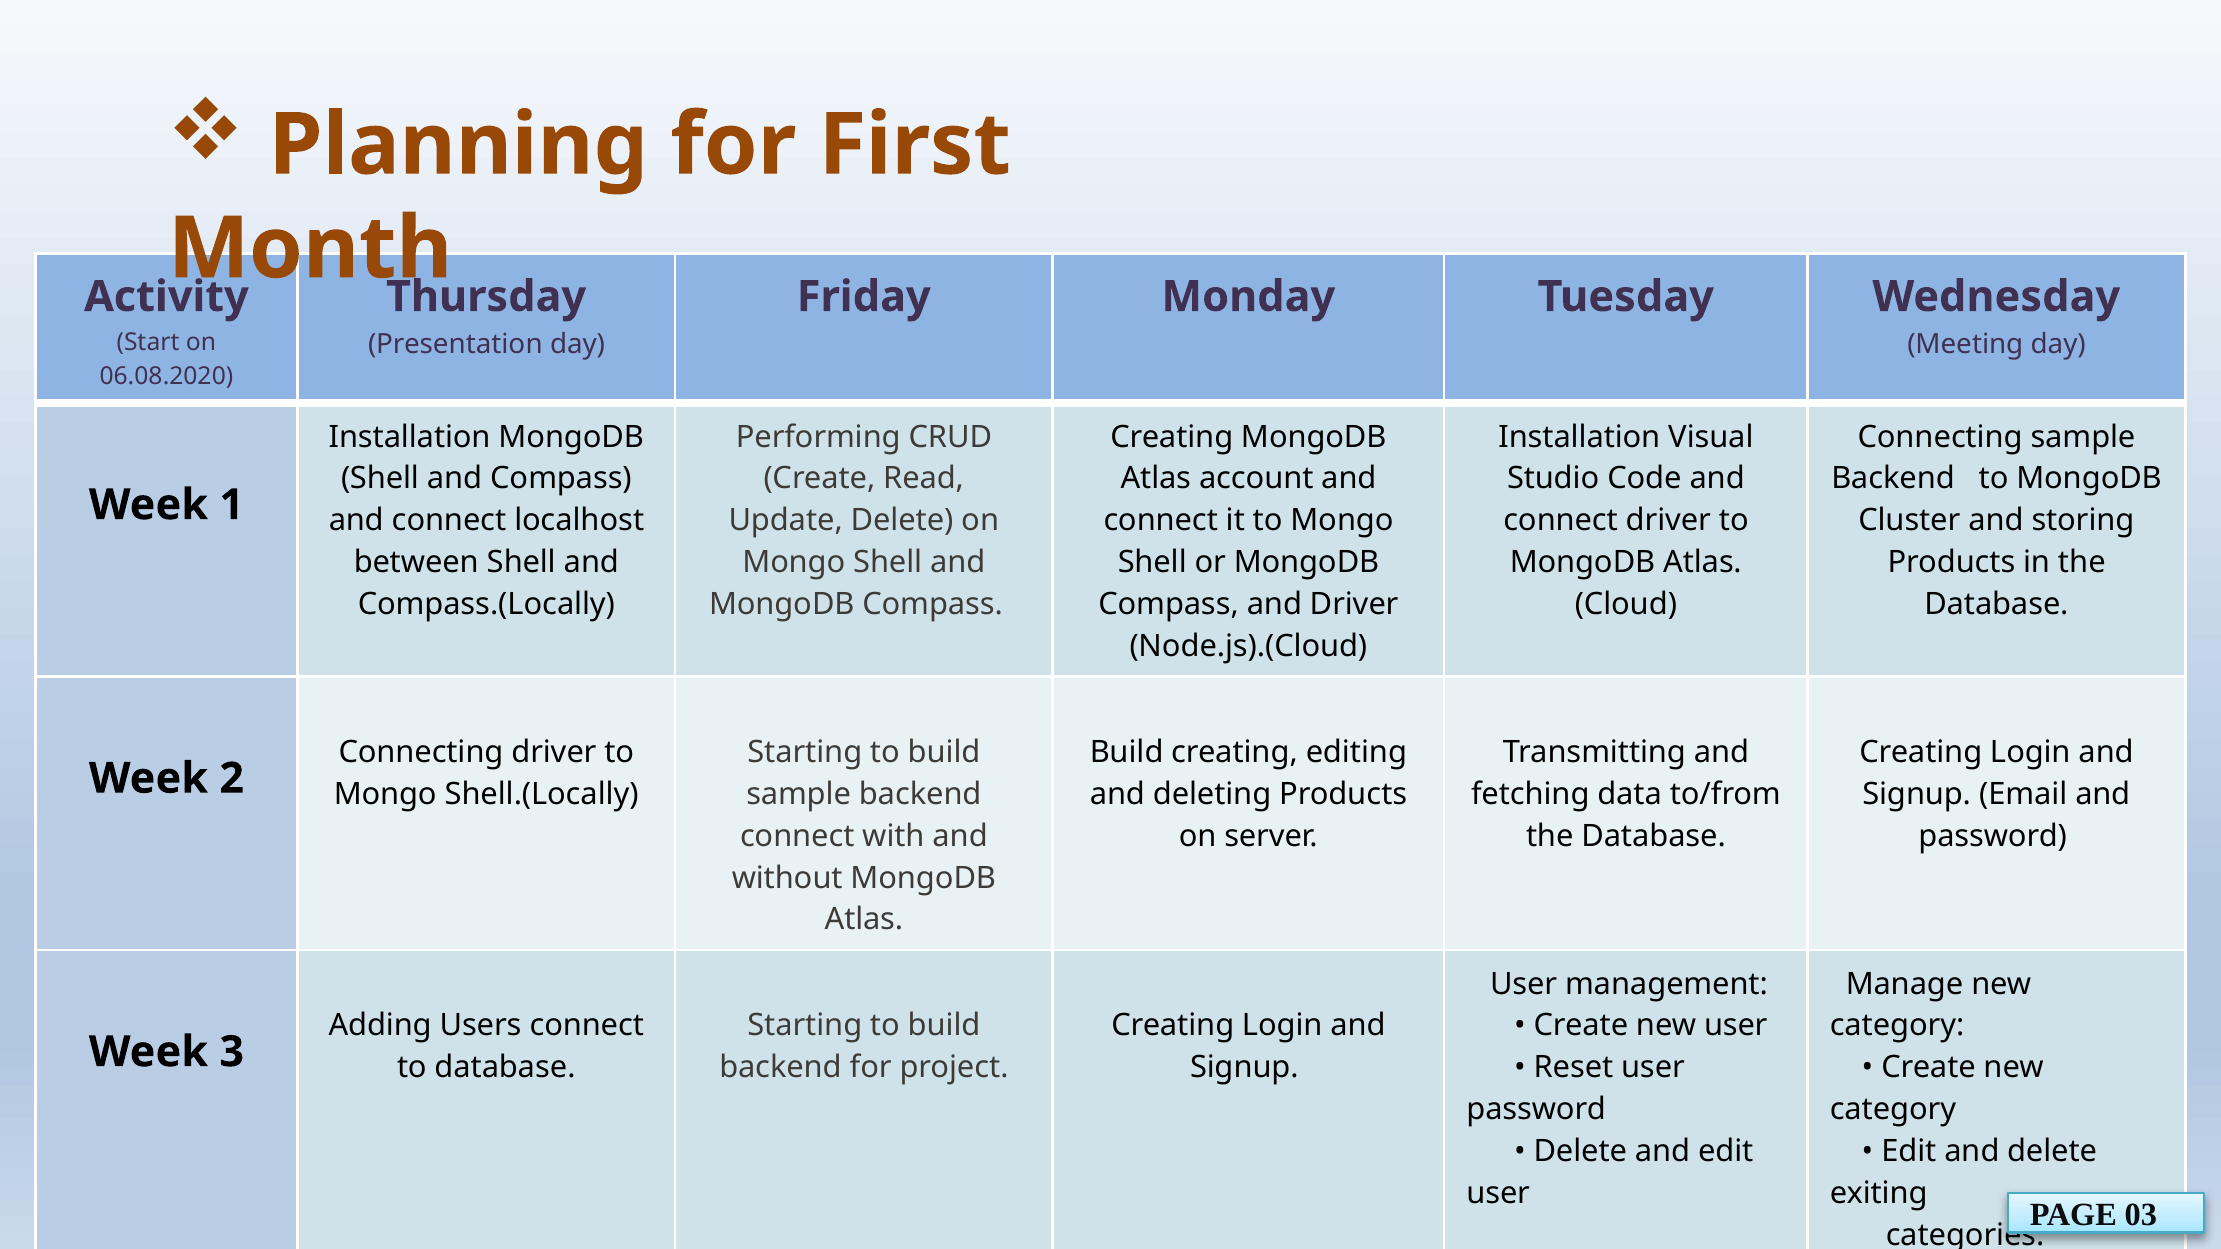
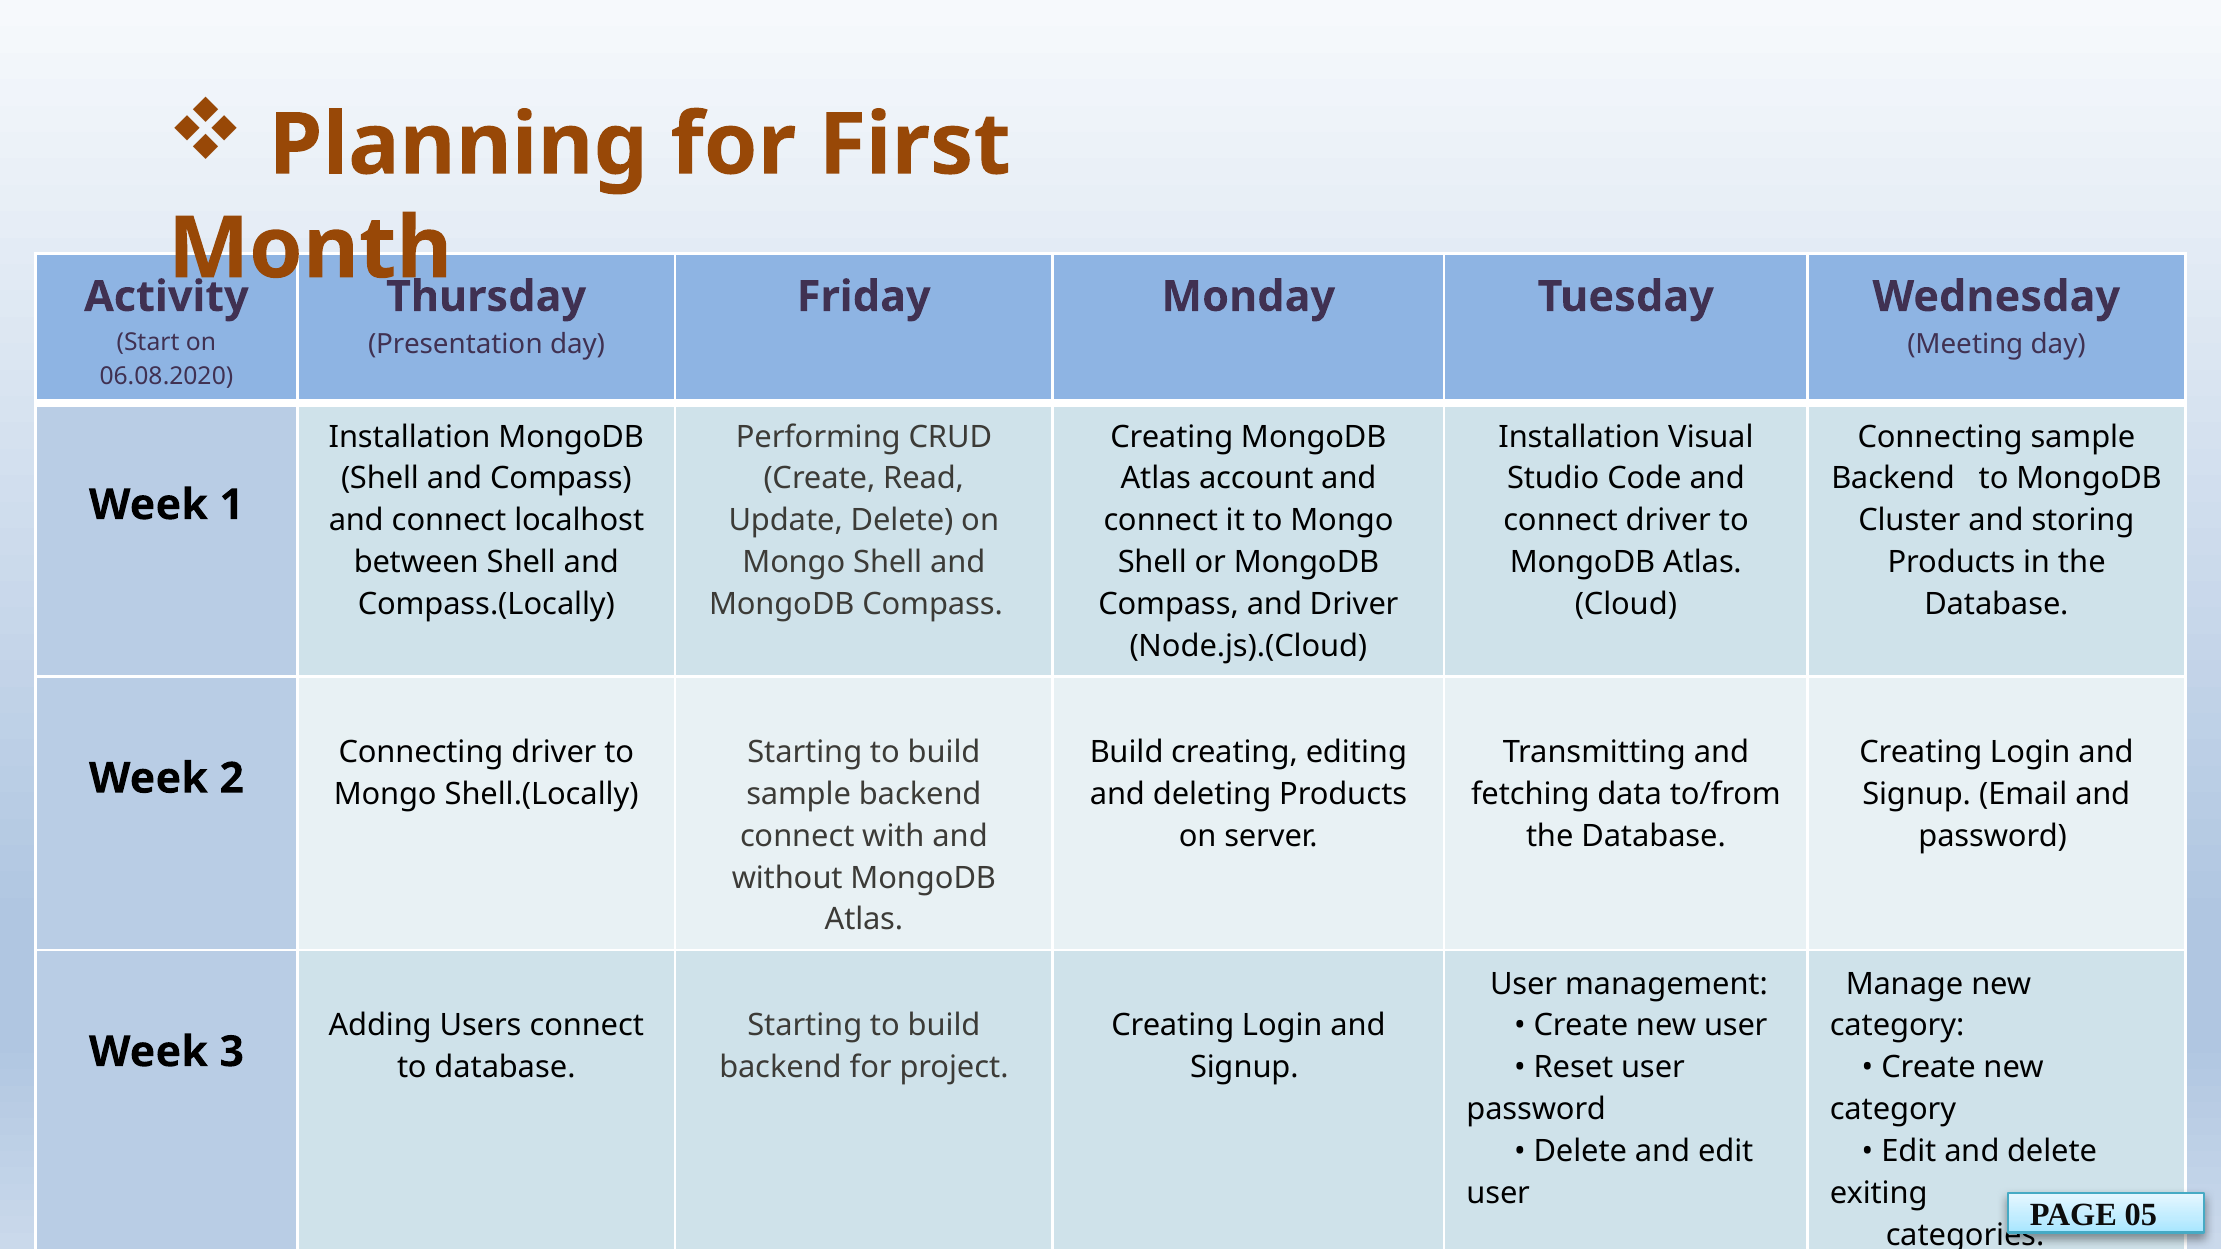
03: 03 -> 05 (2141, 1215)
